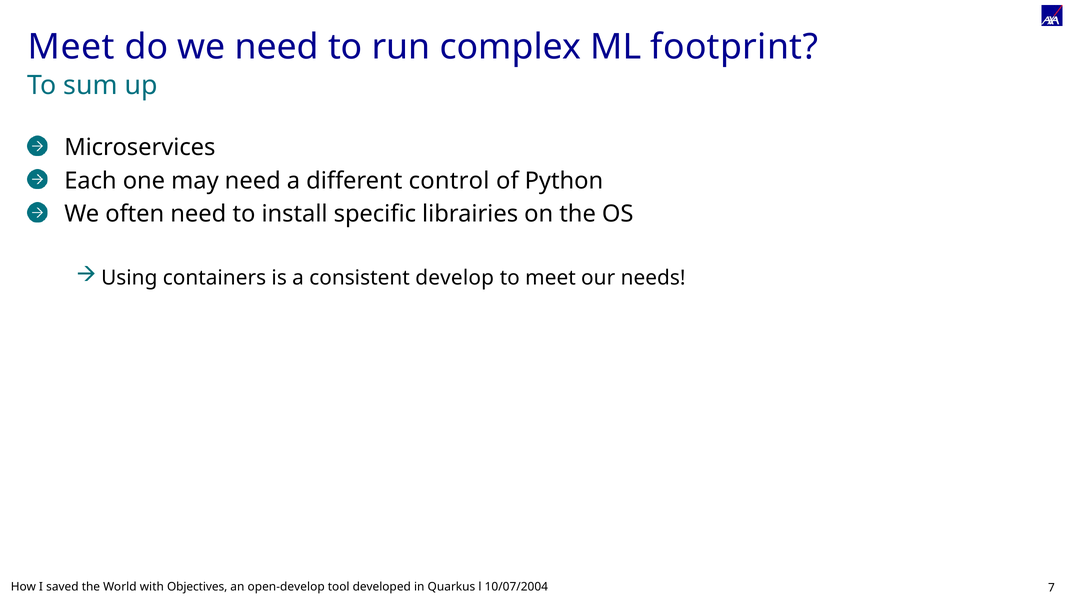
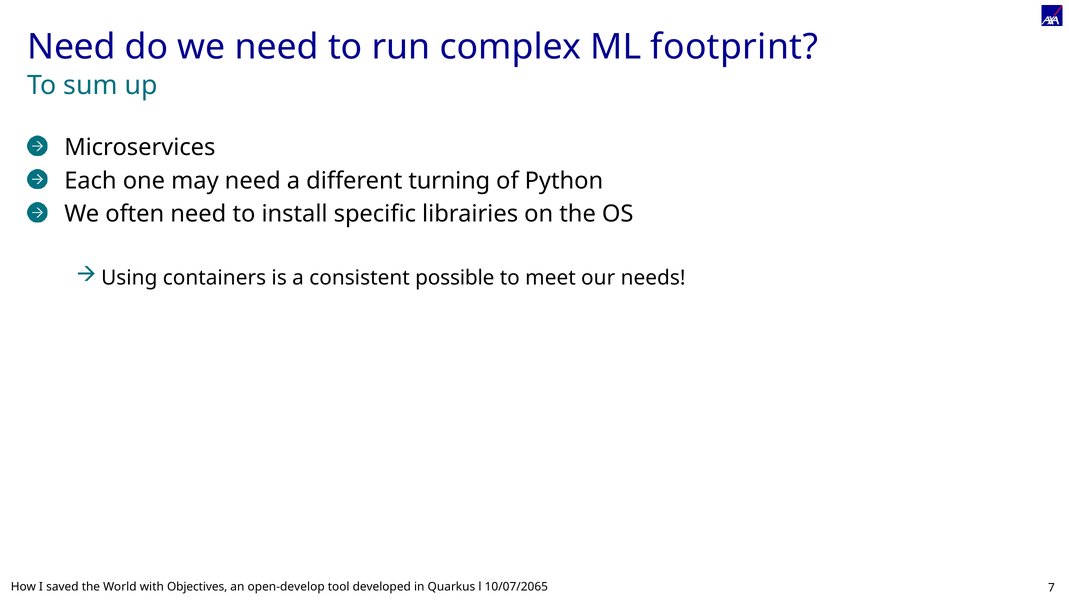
Meet: Meet -> Need (71, 47)
control: control -> turning (449, 181)
develop: develop -> possible (455, 278)
10/07/2004: 10/07/2004 -> 10/07/2065 (516, 587)
